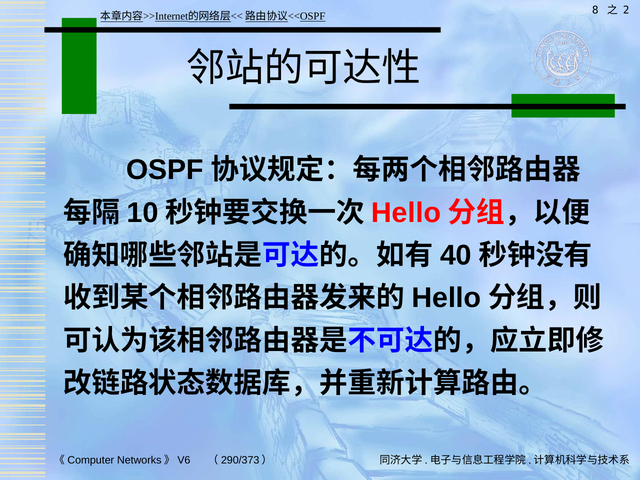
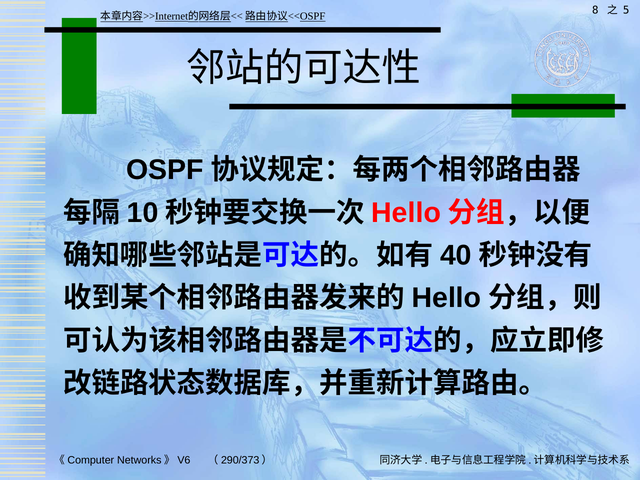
2: 2 -> 5 (626, 10)
